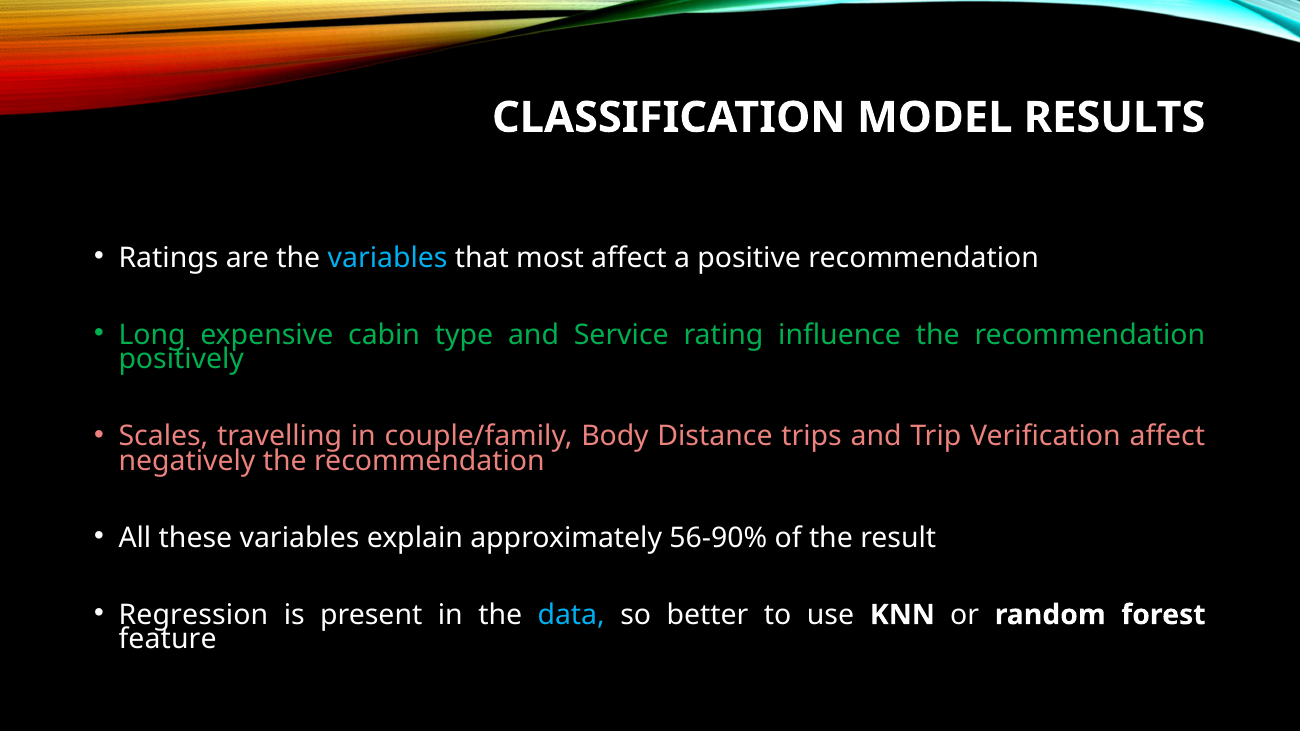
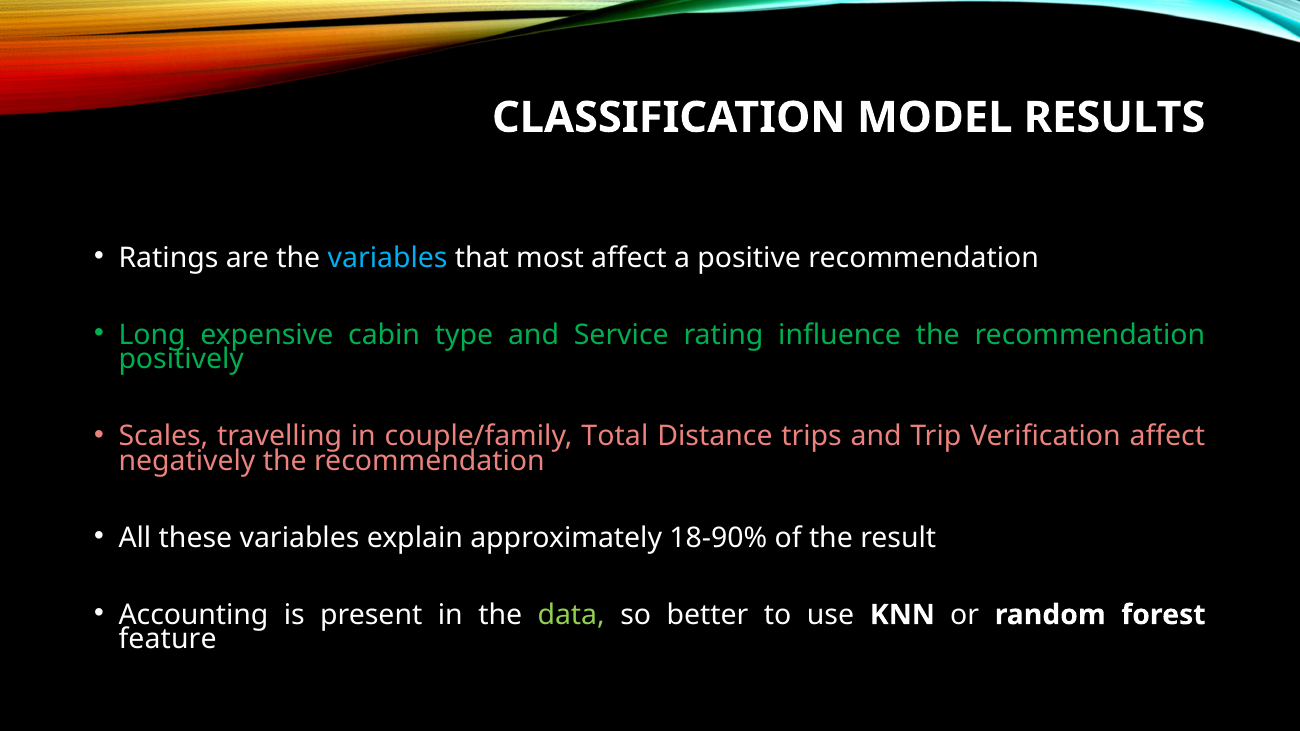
Body: Body -> Total (615, 437)
56-90%: 56-90% -> 18-90% (718, 538)
Regression: Regression -> Accounting (194, 615)
data colour: light blue -> light green (571, 615)
